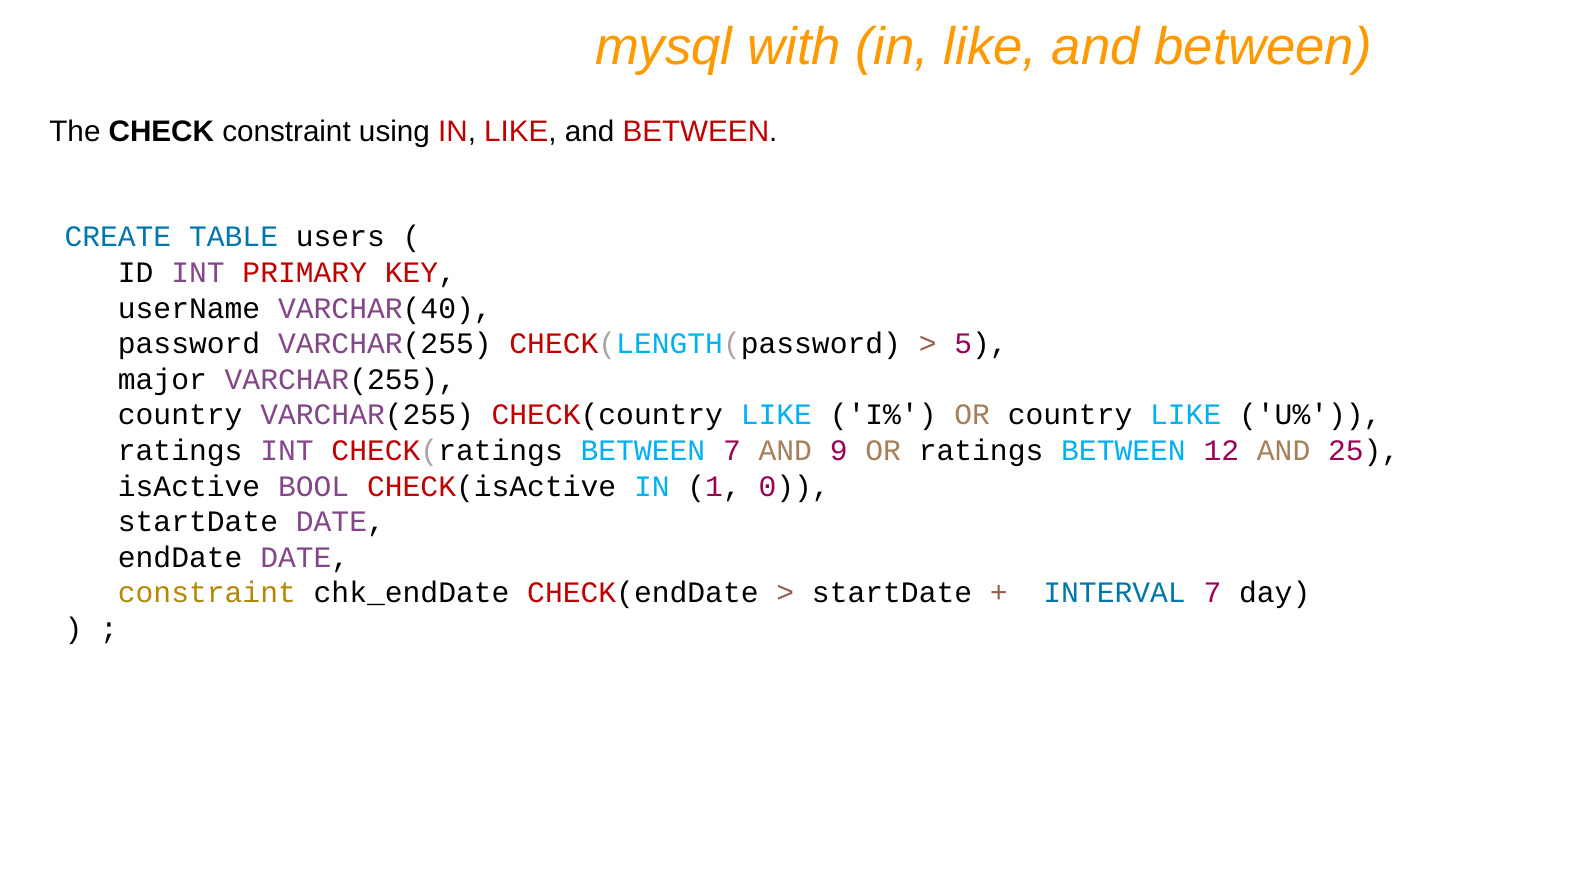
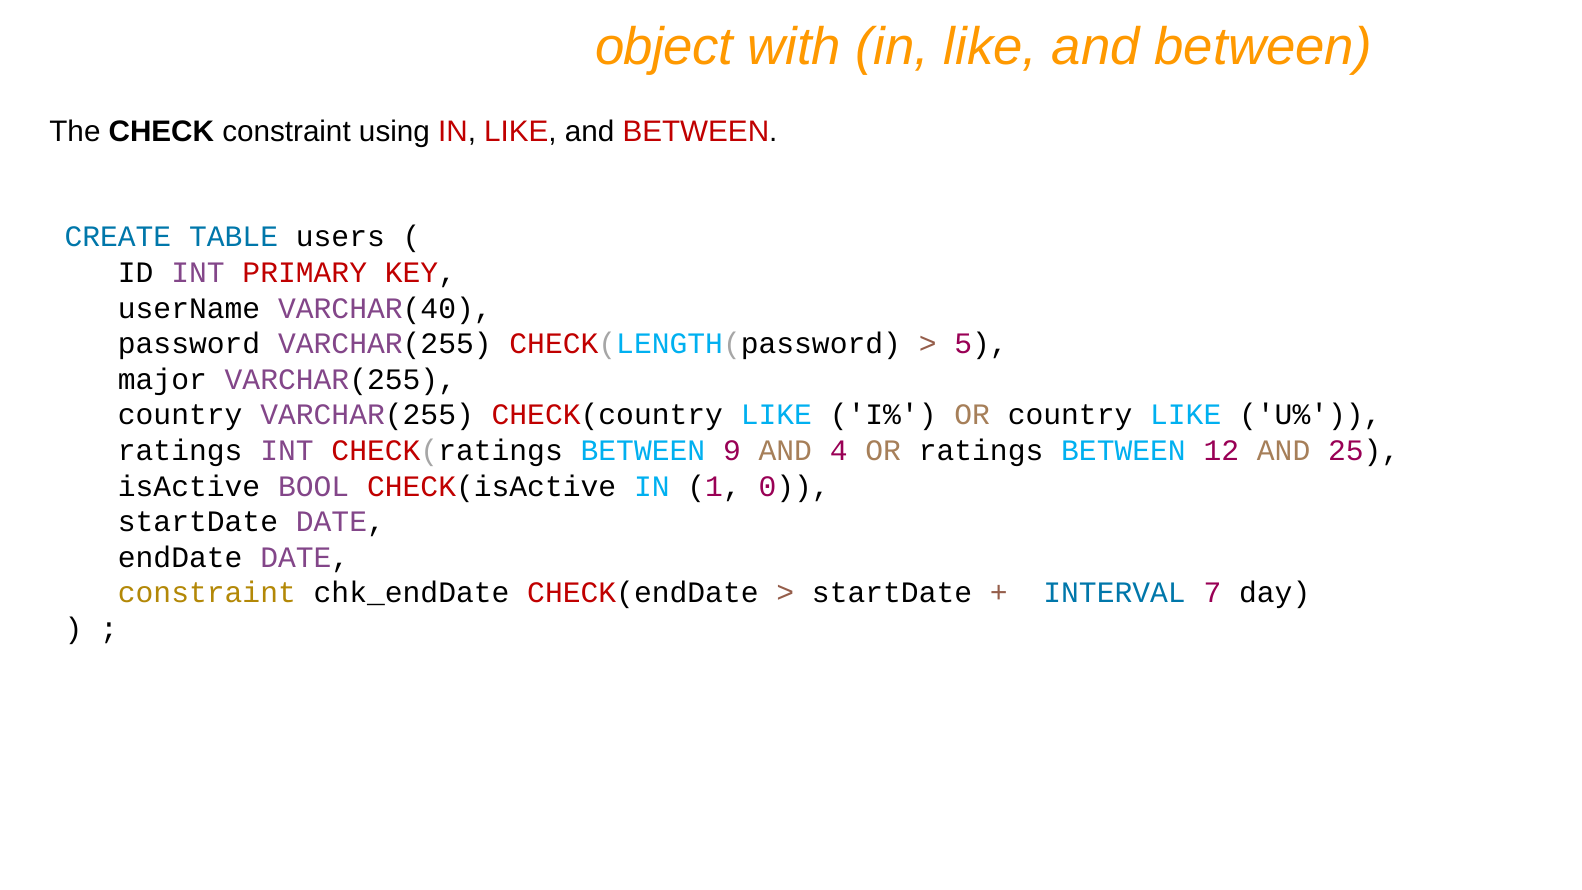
mysql: mysql -> object (664, 47)
BETWEEN 7: 7 -> 9 (732, 451)
9: 9 -> 4 (839, 451)
